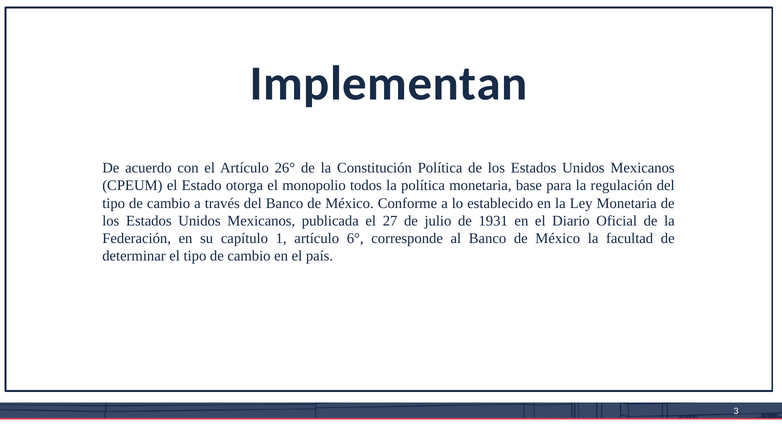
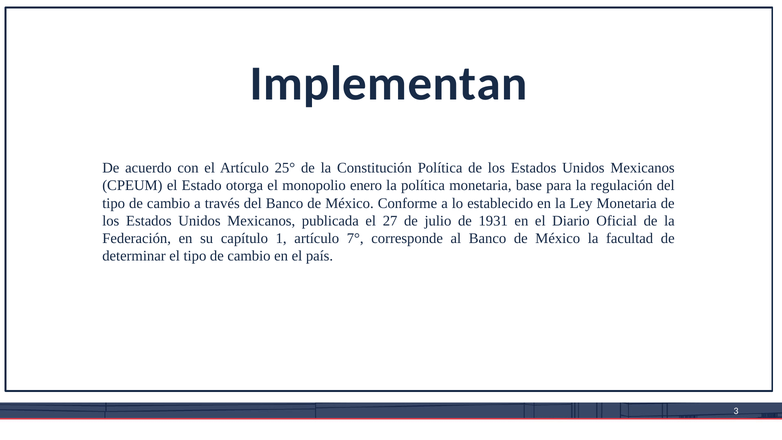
26°: 26° -> 25° (285, 168)
todos: todos -> enero (366, 186)
6°: 6° -> 7° (355, 238)
